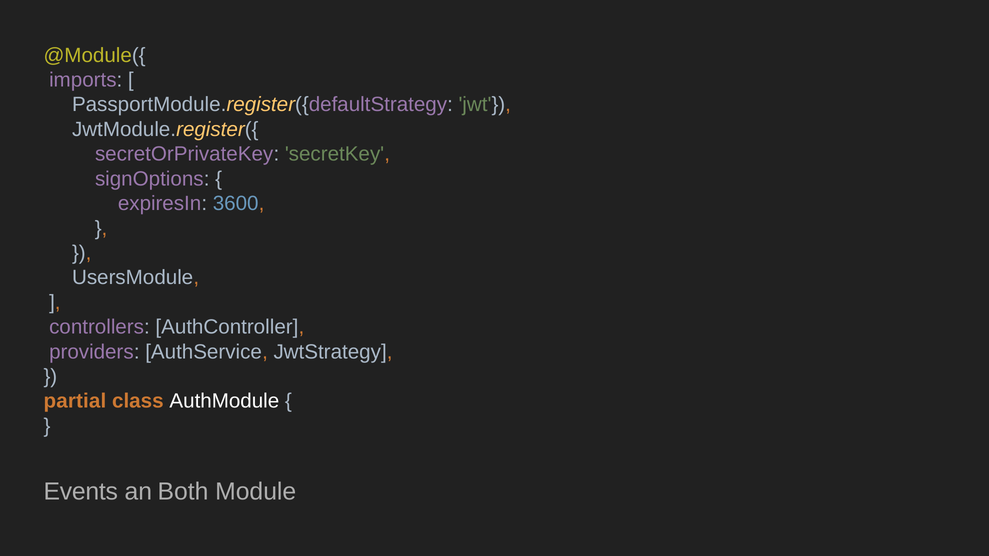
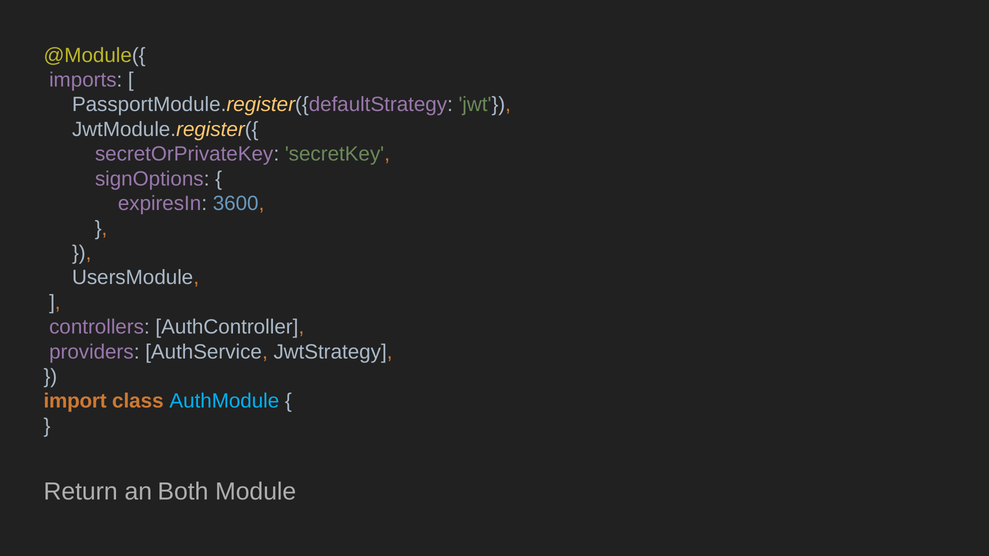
partial: partial -> import (75, 401)
AuthModule colour: white -> light blue (224, 401)
Events: Events -> Return (81, 492)
